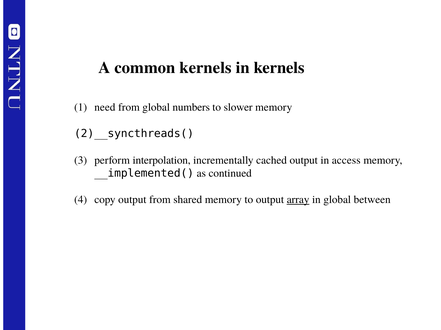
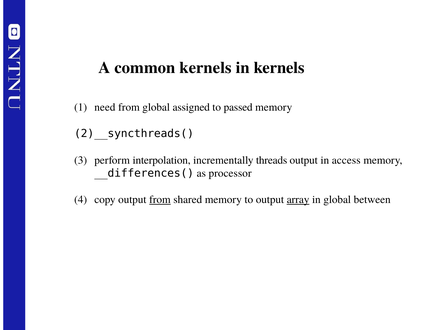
numbers: numbers -> assigned (191, 108)
slower: slower -> passed (238, 108)
cached: cached -> threads (272, 160)
__implemented(: __implemented( -> __differences( (144, 174)
continued: continued -> processor (230, 174)
from underline: none -> present (160, 200)
